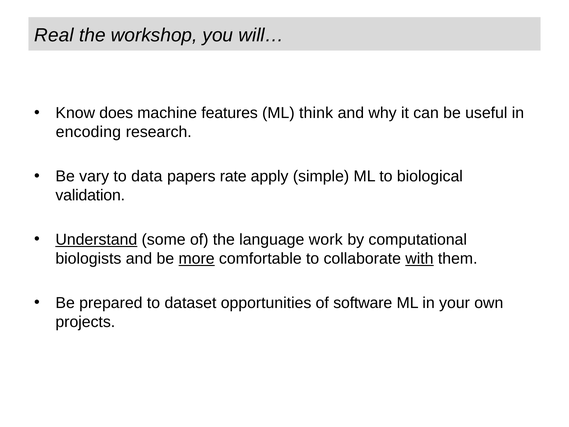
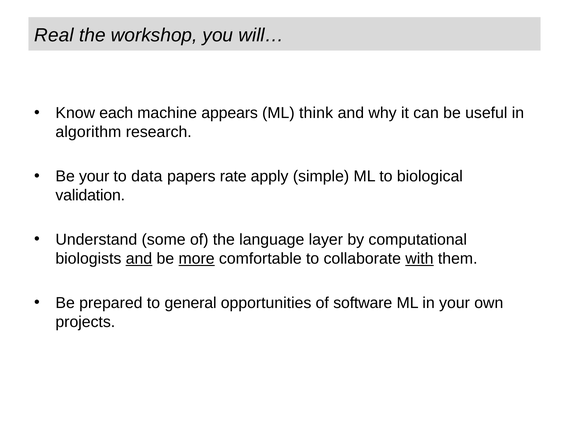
does: does -> each (116, 113)
features: features -> appears (230, 113)
encoding: encoding -> algorithm (88, 132)
Be vary: vary -> your (94, 176)
Understand underline: present -> none (96, 239)
work: work -> layer (326, 239)
and underline: none -> present (139, 258)
dataset: dataset -> general (191, 303)
